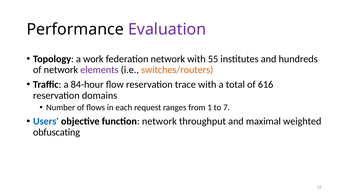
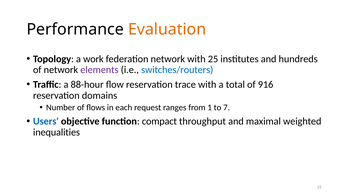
Evaluation colour: purple -> orange (167, 29)
55: 55 -> 25 (213, 59)
switches/routers colour: orange -> blue (177, 70)
84-hour: 84-hour -> 88-hour (87, 84)
616: 616 -> 916 (266, 84)
function network: network -> compact (159, 121)
obfuscating: obfuscating -> inequalities (57, 132)
